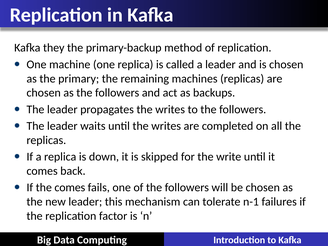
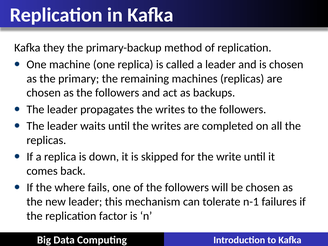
the comes: comes -> where (70, 187)
